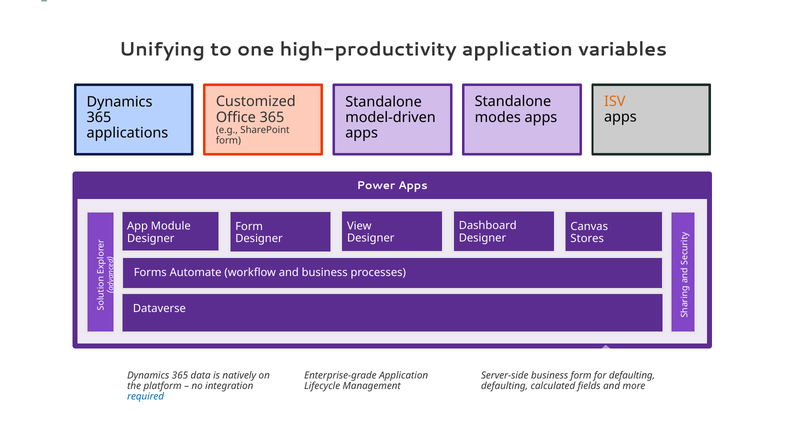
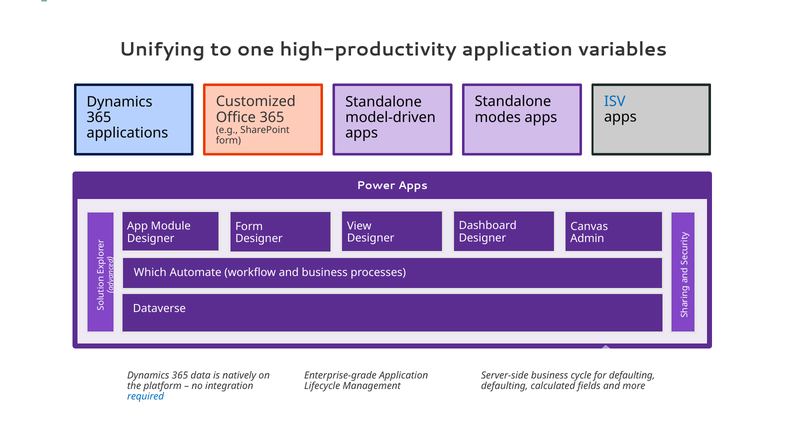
ISV colour: orange -> blue (615, 101)
Stores: Stores -> Admin (587, 238)
Forms: Forms -> Which (150, 272)
business form: form -> cycle (581, 375)
